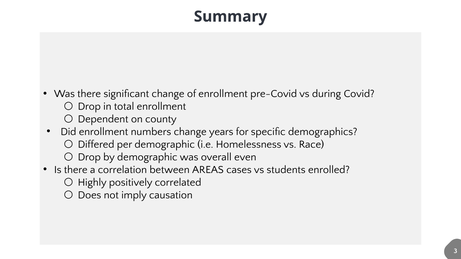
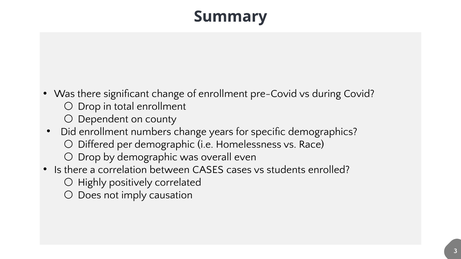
between AREAS: AREAS -> CASES (208, 170)
